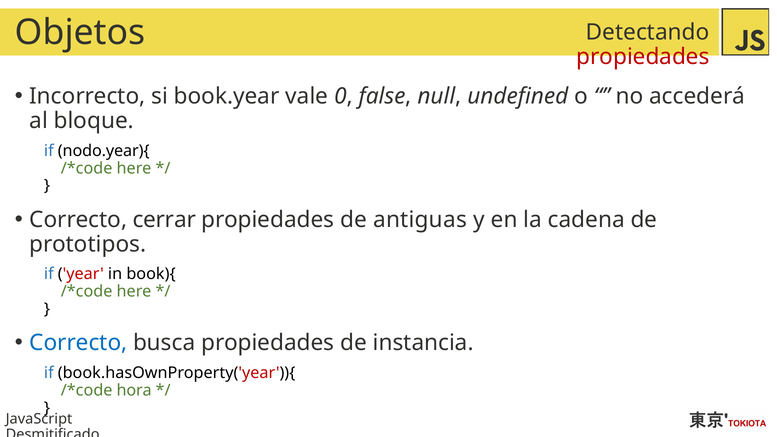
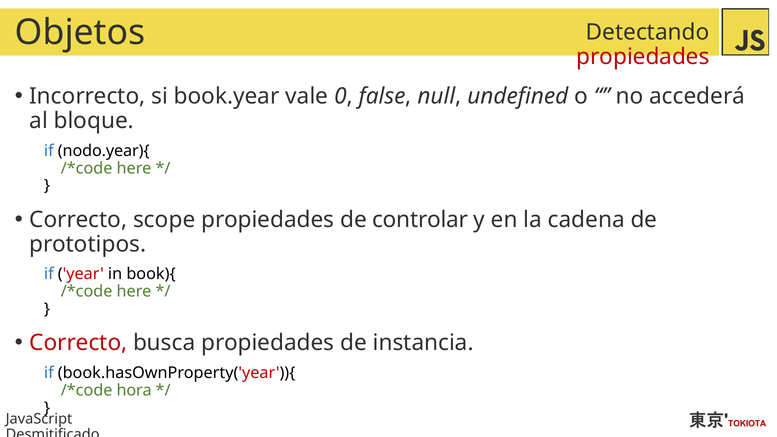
cerrar: cerrar -> scope (164, 220)
antiguas: antiguas -> controlar (420, 220)
Correcto colour: blue -> red (78, 343)
